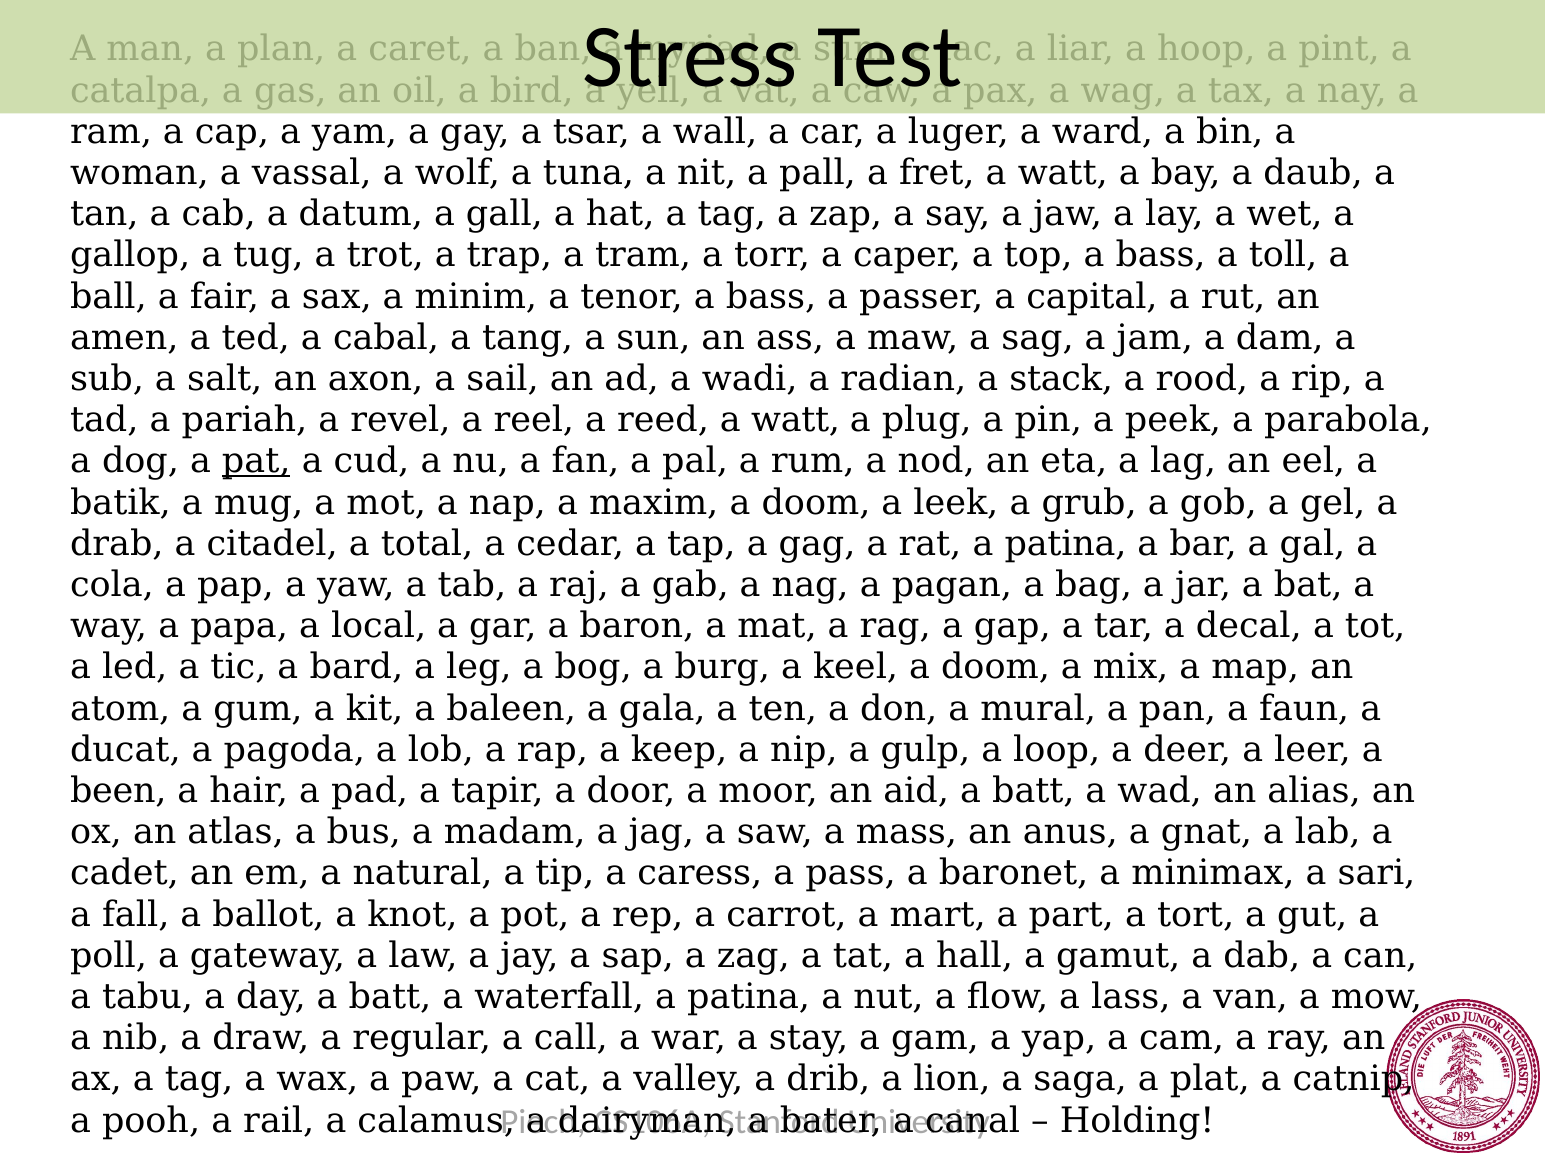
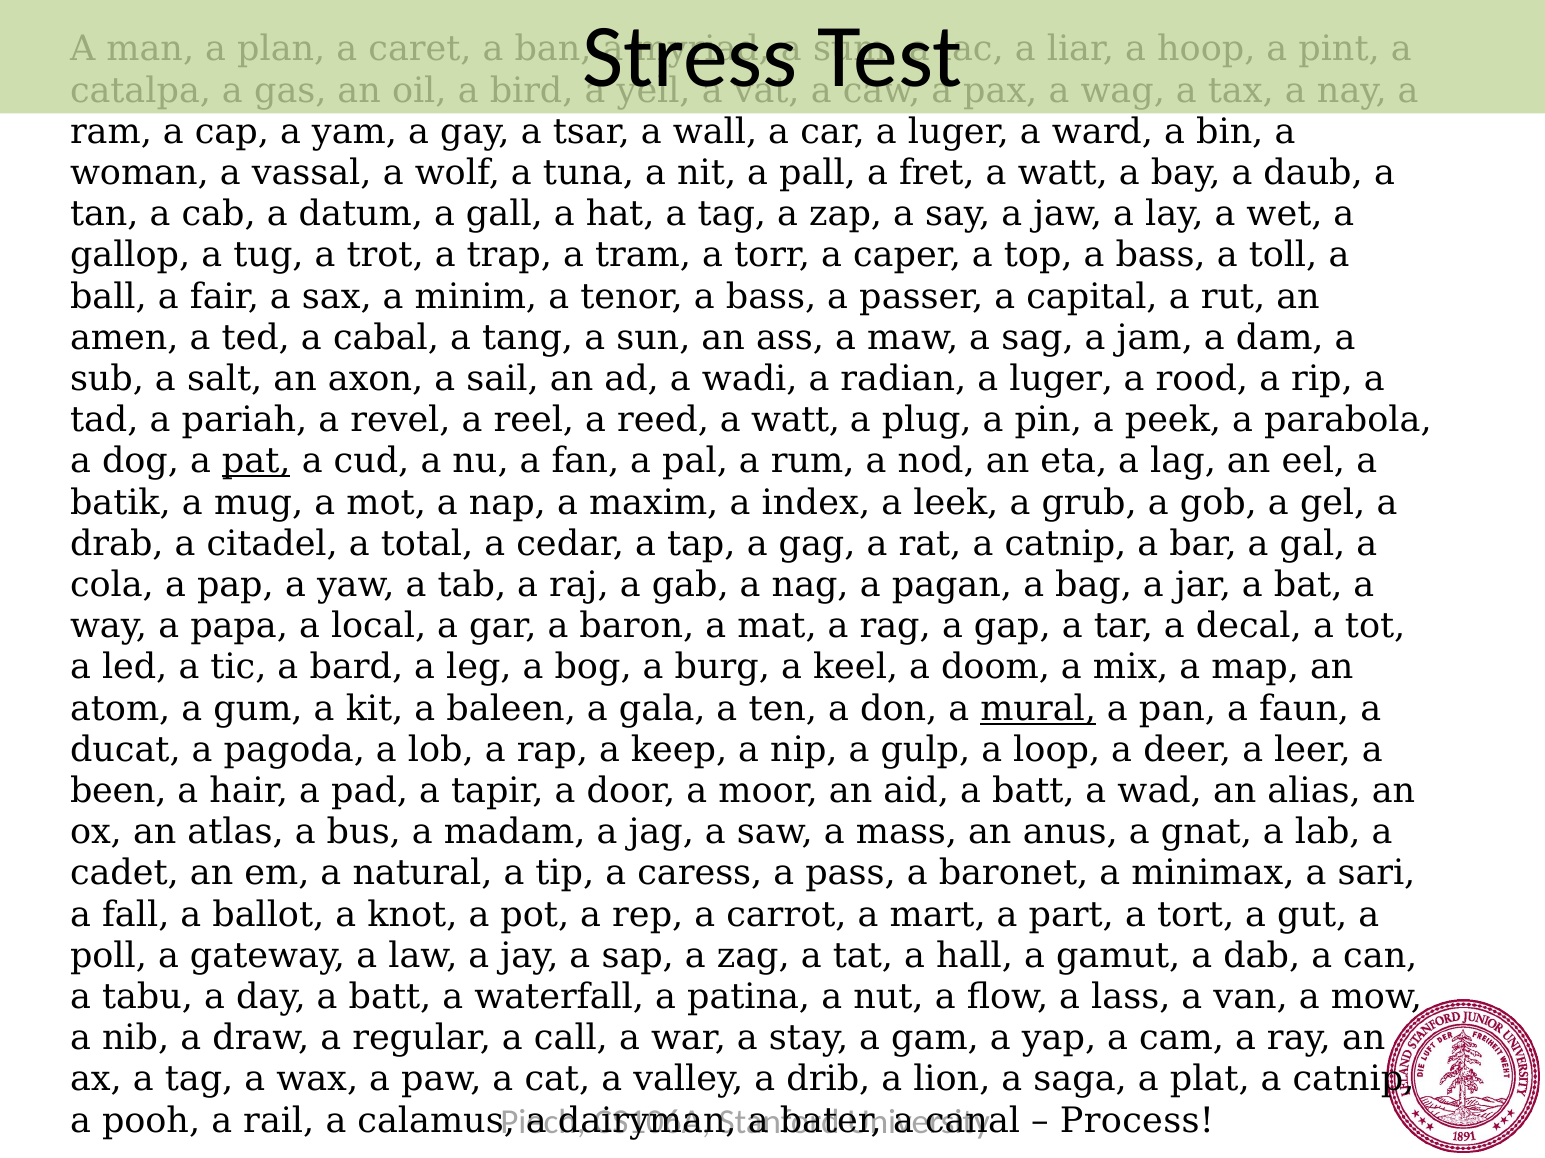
radian a stack: stack -> luger (1061, 379)
maxim a doom: doom -> index (816, 503)
rat a patina: patina -> catnip (1065, 544)
mural underline: none -> present (1038, 709)
Holding: Holding -> Process (1137, 1121)
